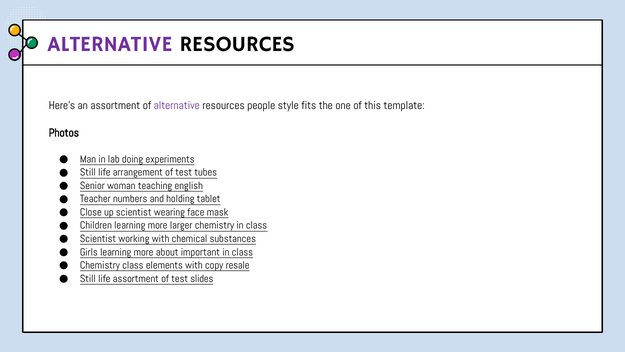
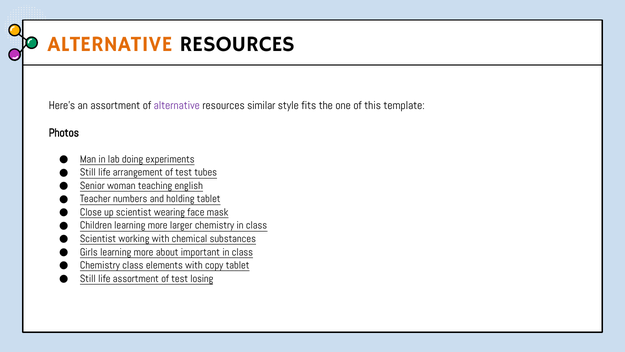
ALTERNATIVE colour: purple -> orange (110, 44)
people: people -> similar (261, 105)
copy resale: resale -> tablet (238, 265)
slides: slides -> losing (202, 278)
